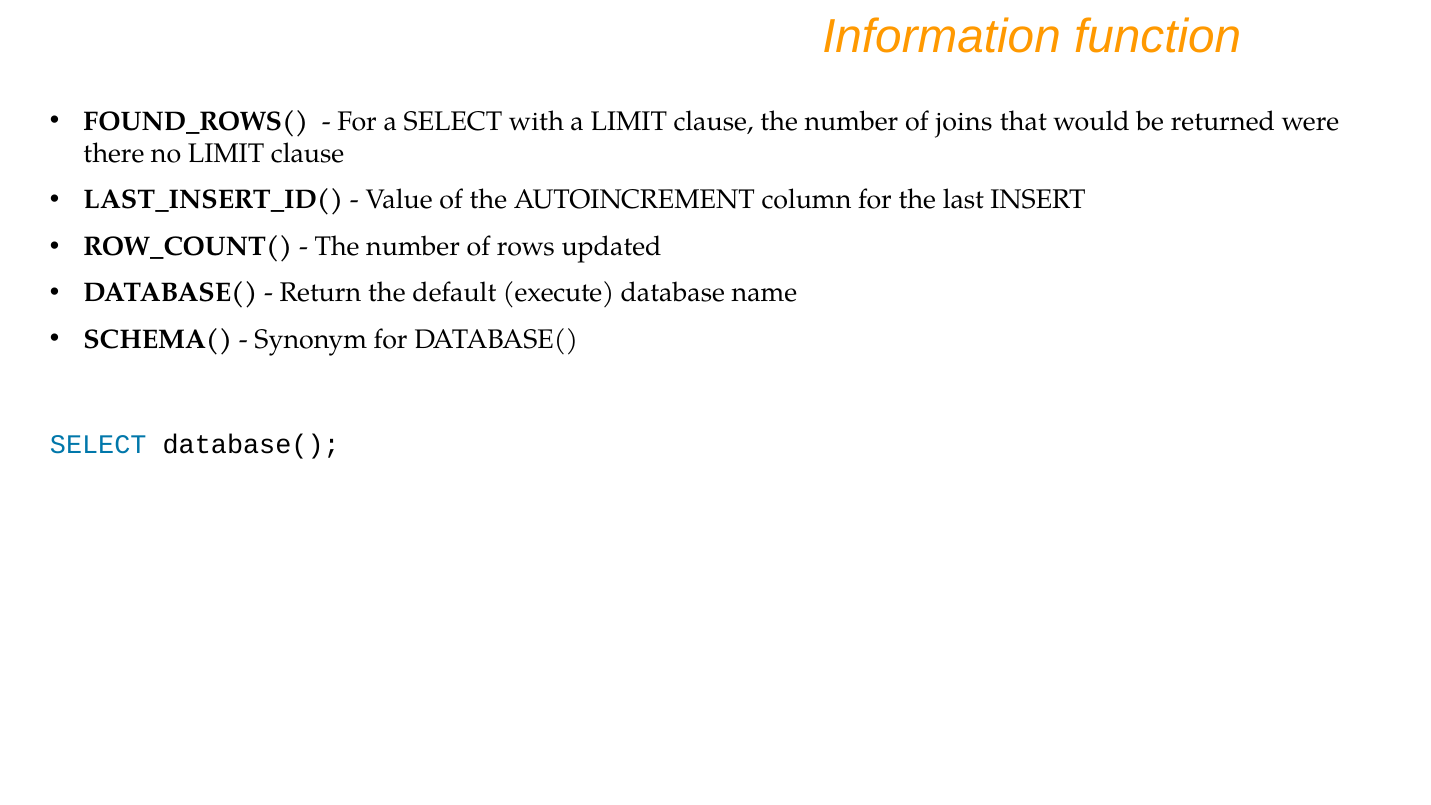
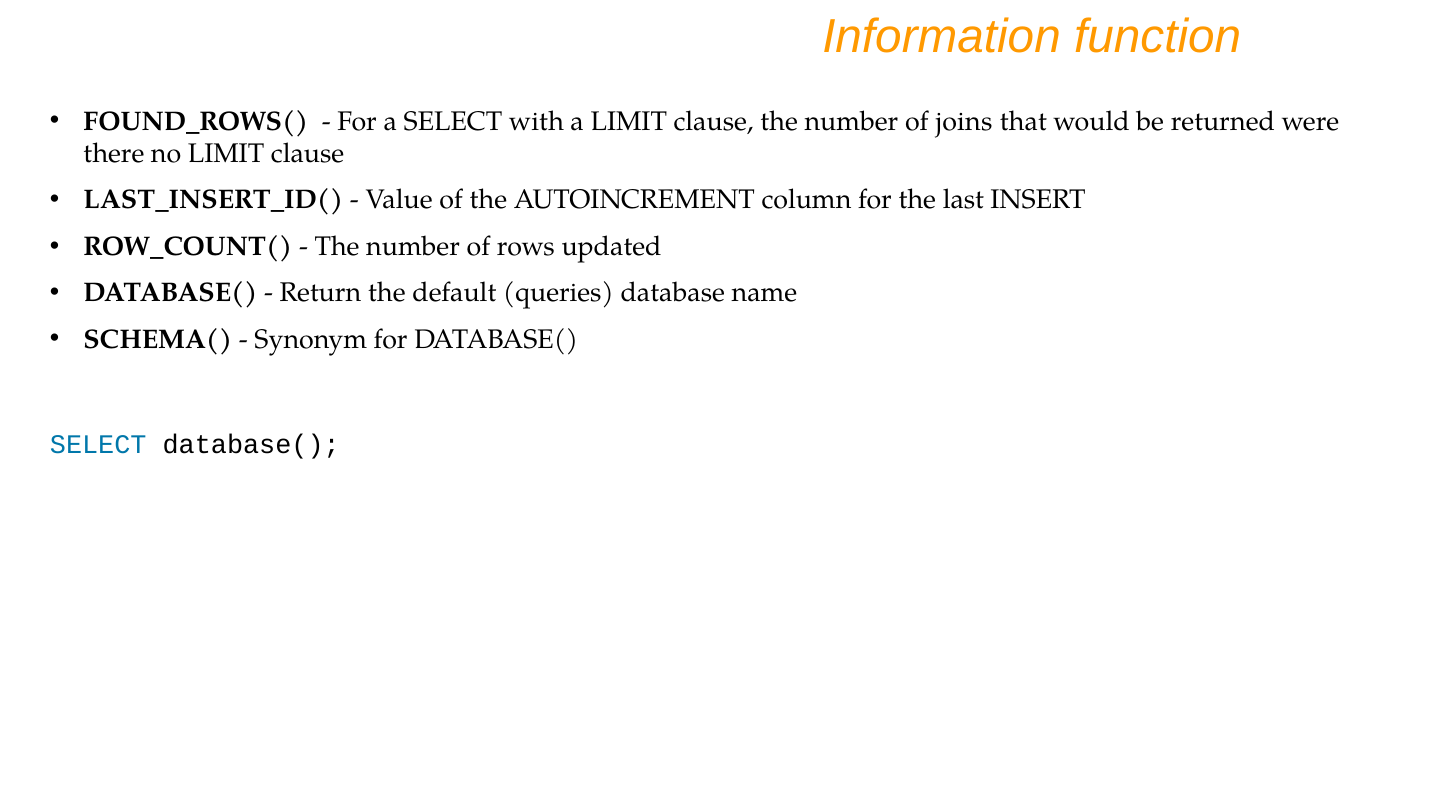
execute: execute -> queries (558, 293)
